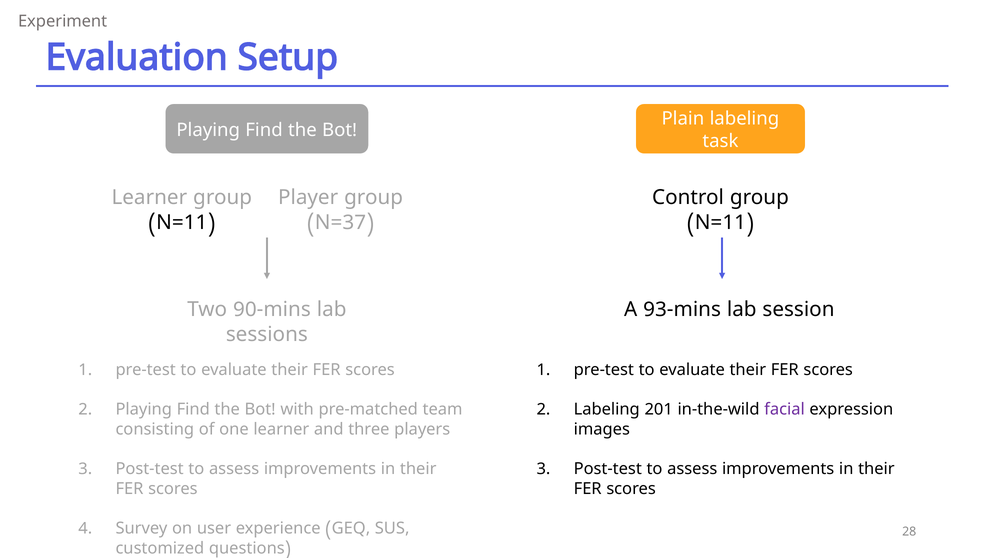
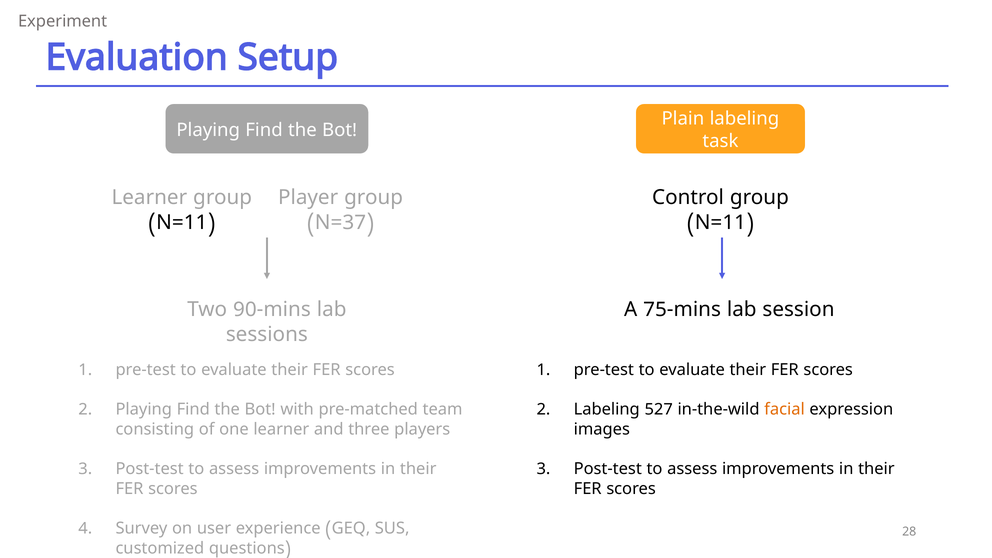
93-mins: 93-mins -> 75-mins (682, 309)
201: 201 -> 527 (659, 409)
facial colour: purple -> orange (785, 409)
